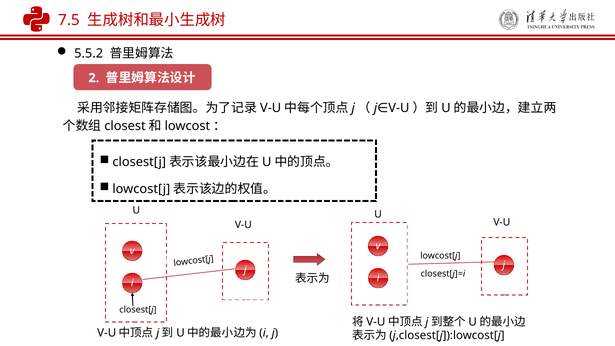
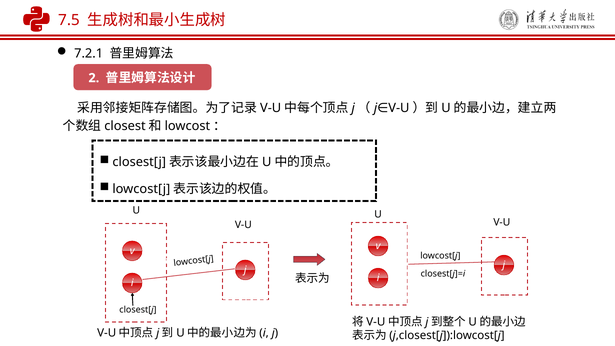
5.5.2: 5.5.2 -> 7.2.1 (89, 54)
